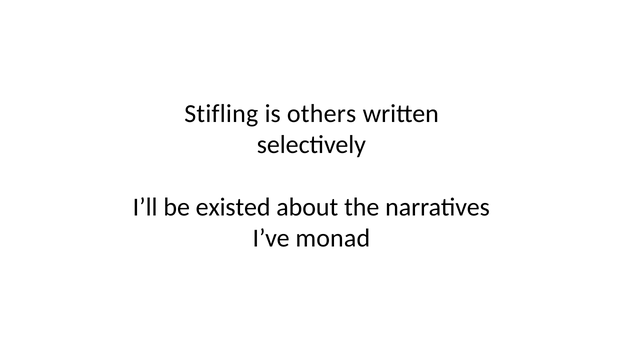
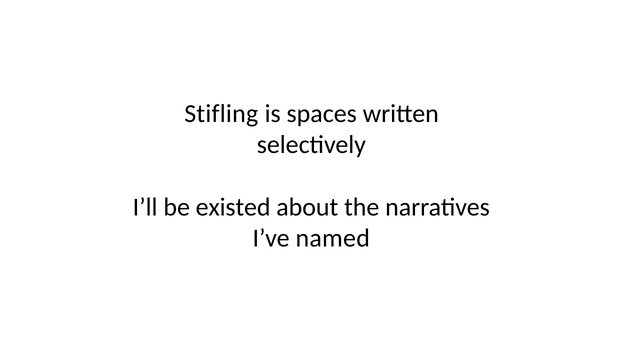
others: others -> spaces (322, 114)
monad: monad -> named (333, 239)
